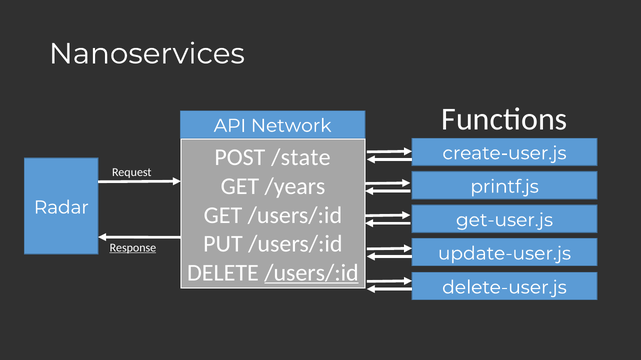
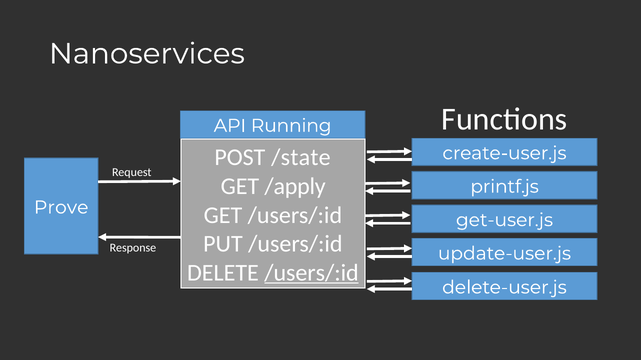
Network: Network -> Running (291, 126)
/years: /years -> /apply (295, 187)
Radar: Radar -> Prove (61, 208)
Response underline: present -> none (133, 248)
